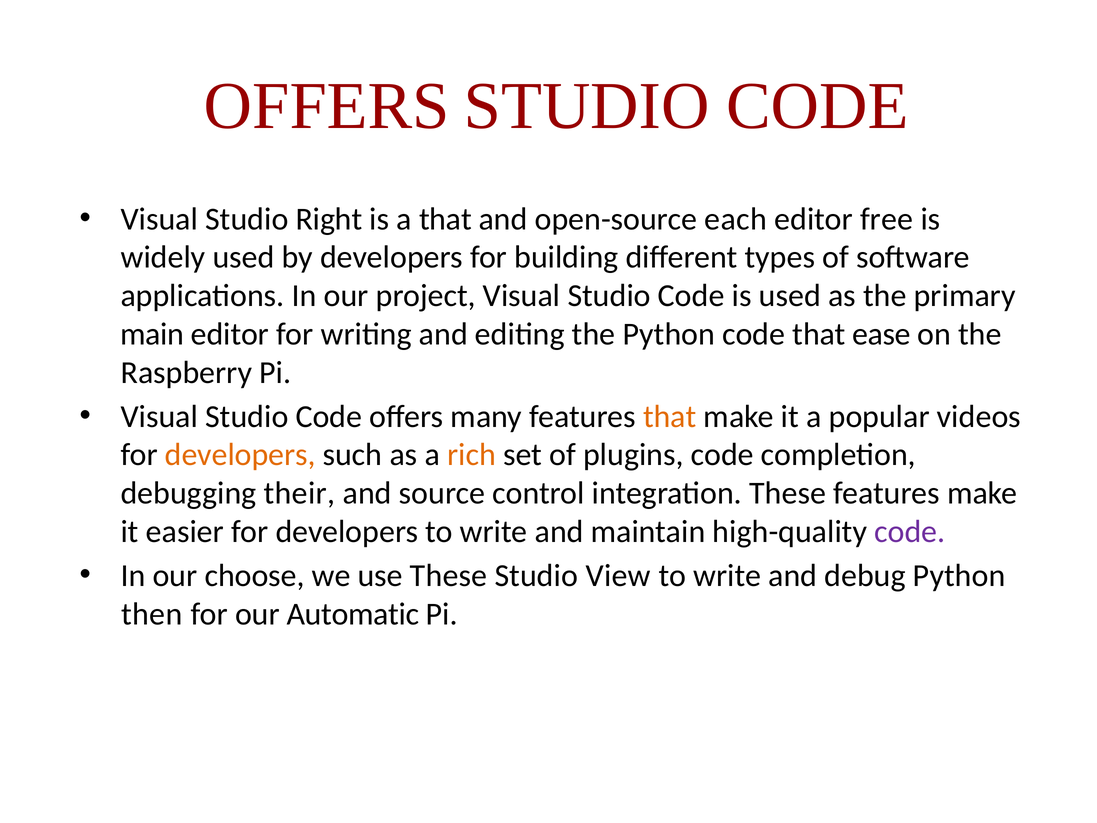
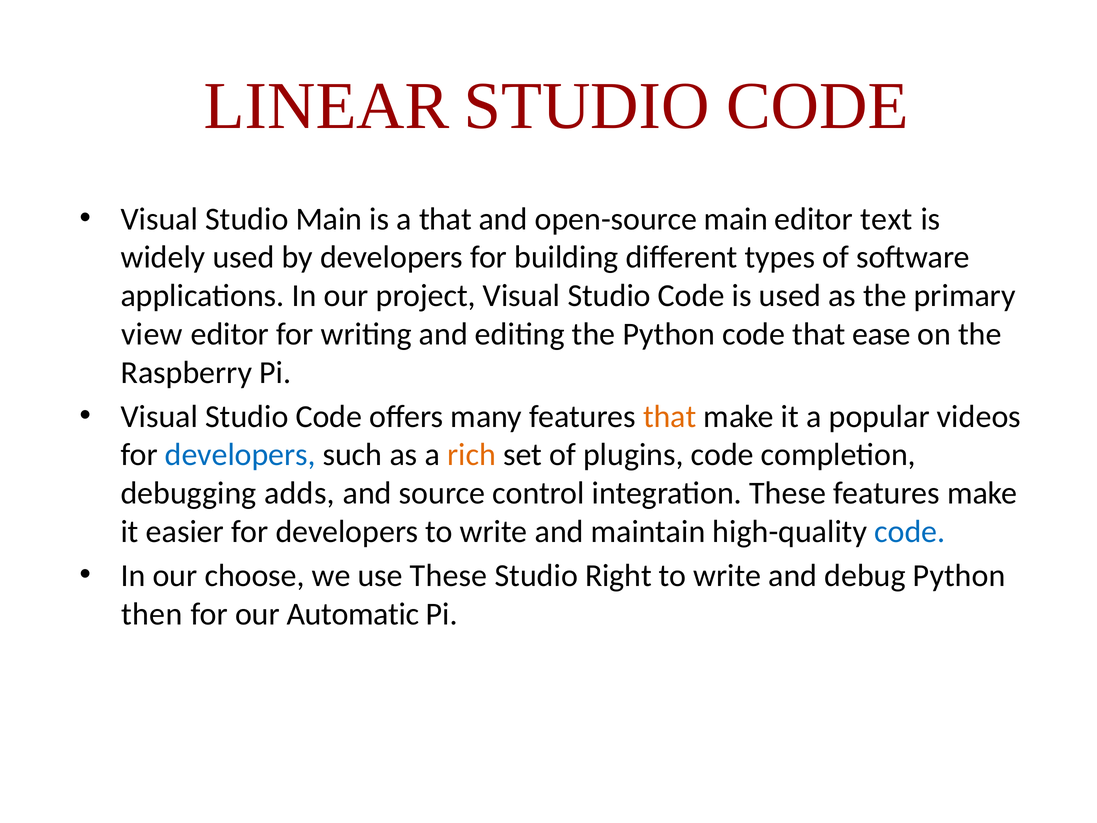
OFFERS: OFFERS -> LINEAR (327, 106)
Studio Right: Right -> Main (329, 219)
open-source each: each -> main (736, 219)
free: free -> text (887, 219)
main: main -> view (152, 334)
developers colour: orange -> blue (240, 455)
their: their -> adds (300, 493)
code colour: purple -> blue (910, 532)
View: View -> Right (618, 575)
